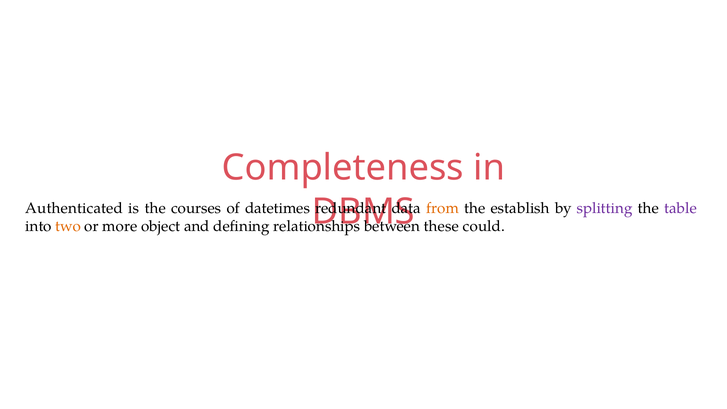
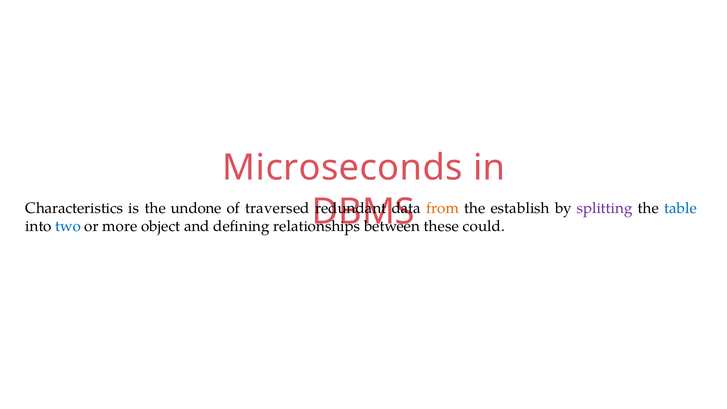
Completeness: Completeness -> Microseconds (343, 168)
Authenticated: Authenticated -> Characteristics (74, 208)
courses: courses -> undone (196, 208)
datetimes: datetimes -> traversed (277, 208)
table colour: purple -> blue (680, 208)
two colour: orange -> blue (68, 226)
